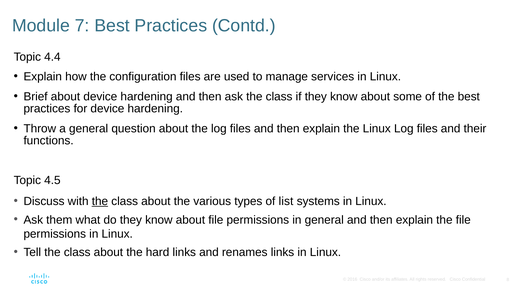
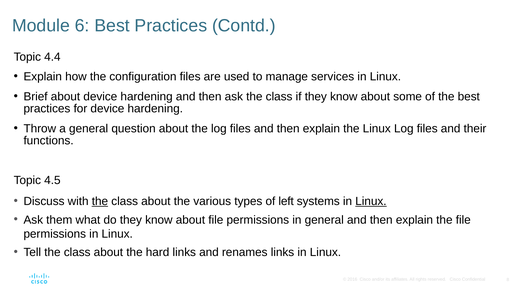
7: 7 -> 6 (82, 26)
list: list -> left (286, 201)
Linux underline: none -> present (371, 201)
